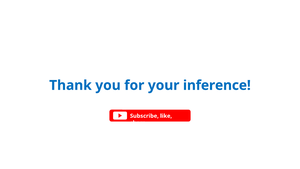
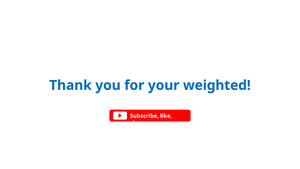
inference: inference -> weighted (217, 85)
